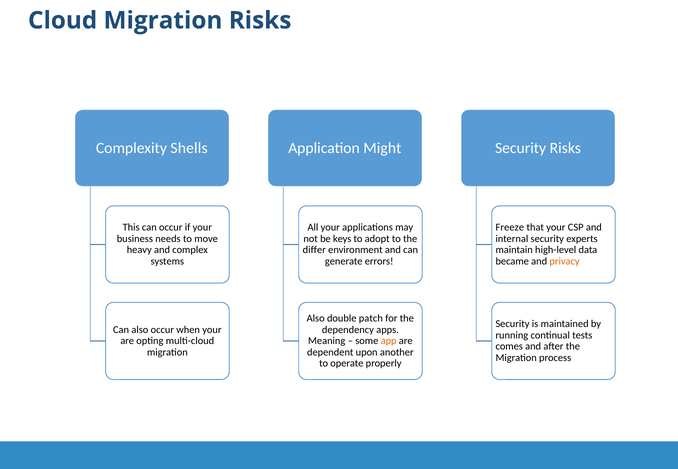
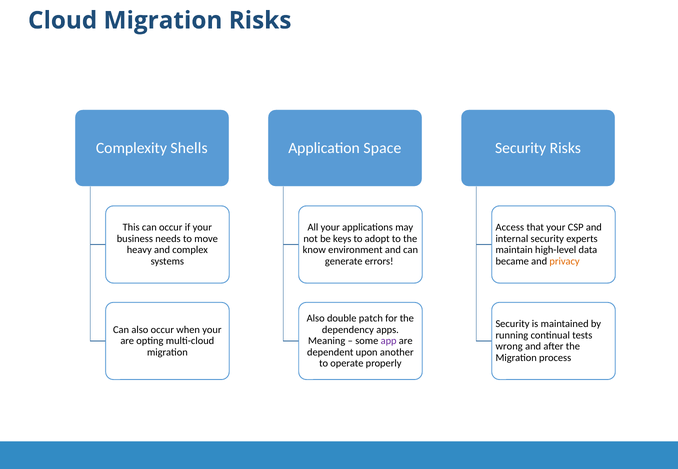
Might: Might -> Space (382, 148)
Freeze: Freeze -> Access (510, 228)
differ: differ -> know (314, 250)
app colour: orange -> purple (389, 341)
comes: comes -> wrong (509, 347)
